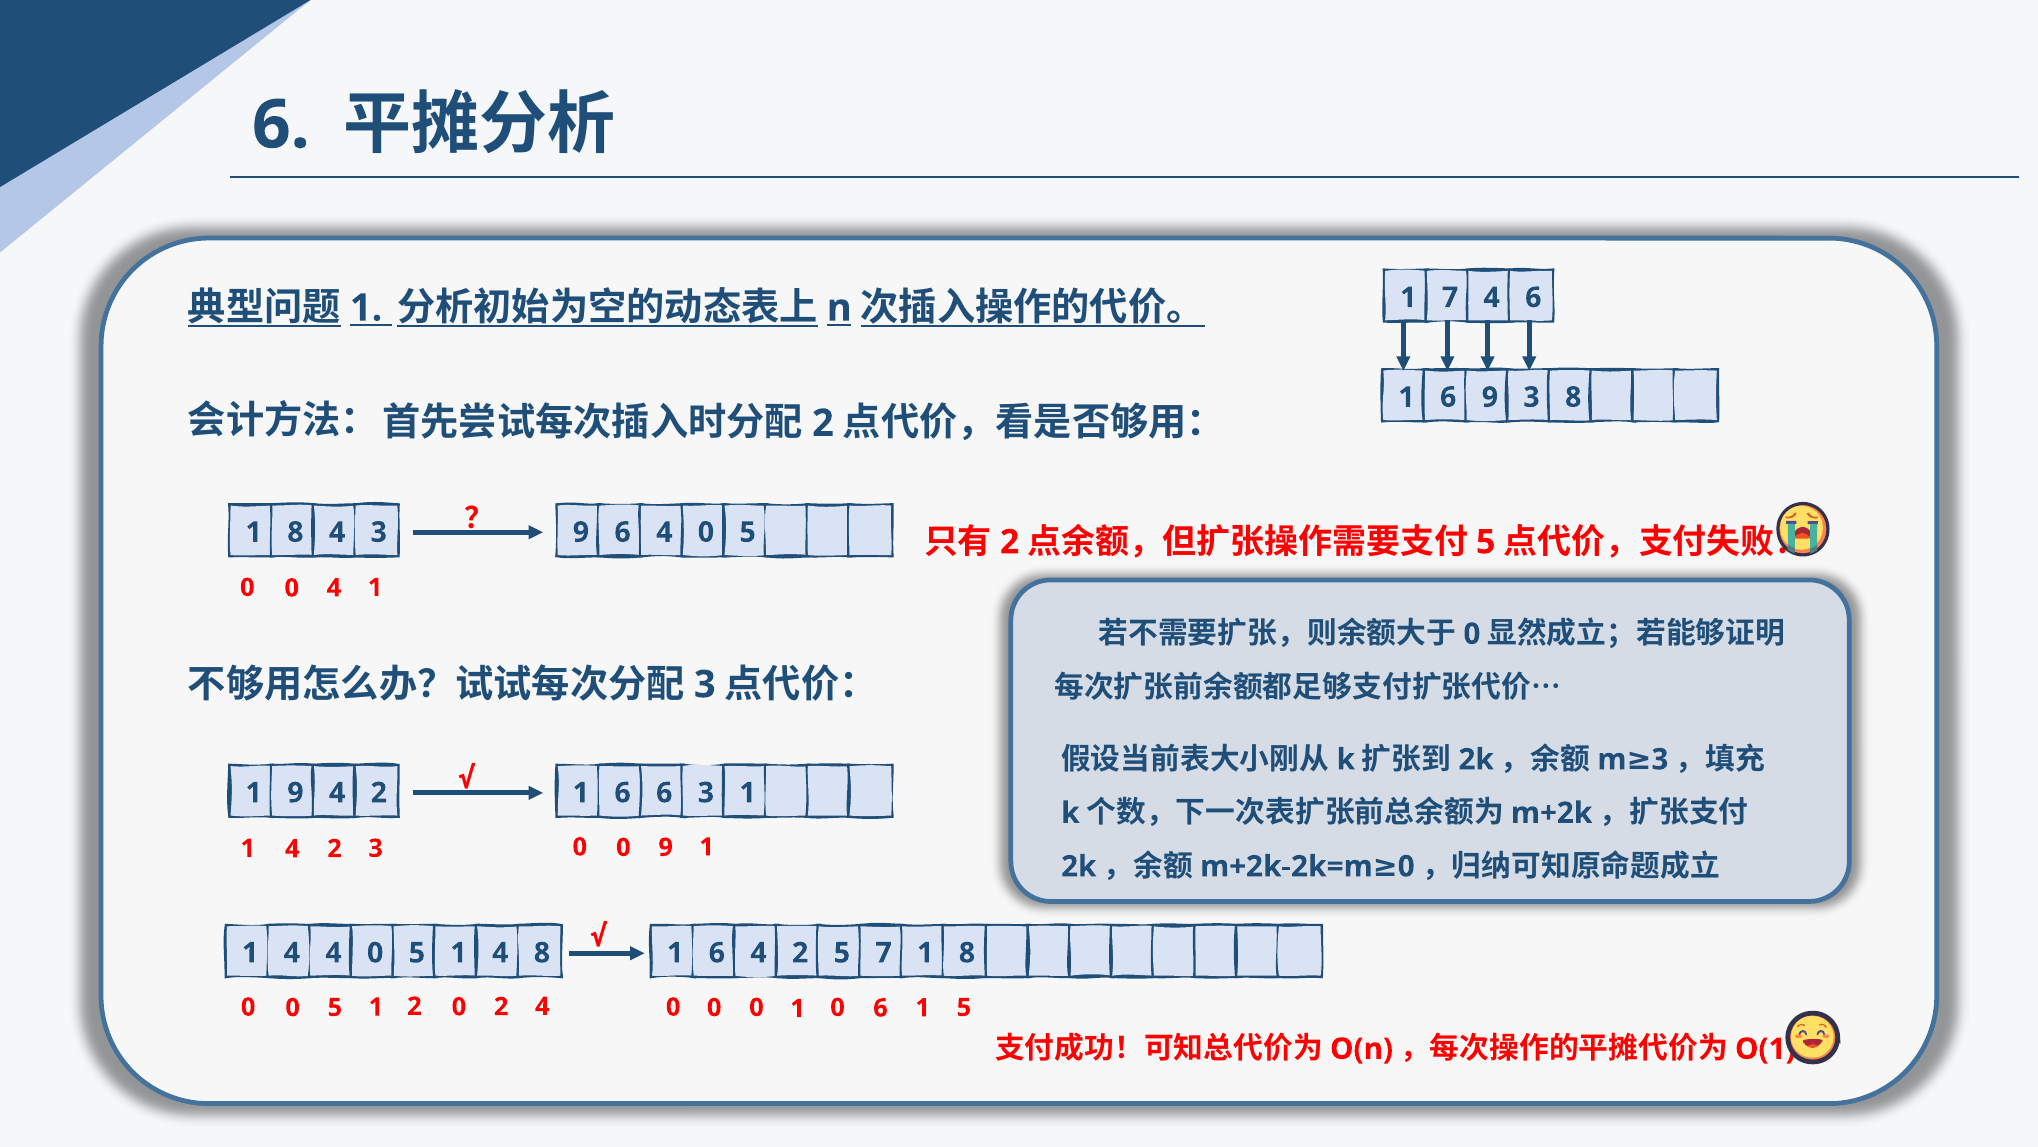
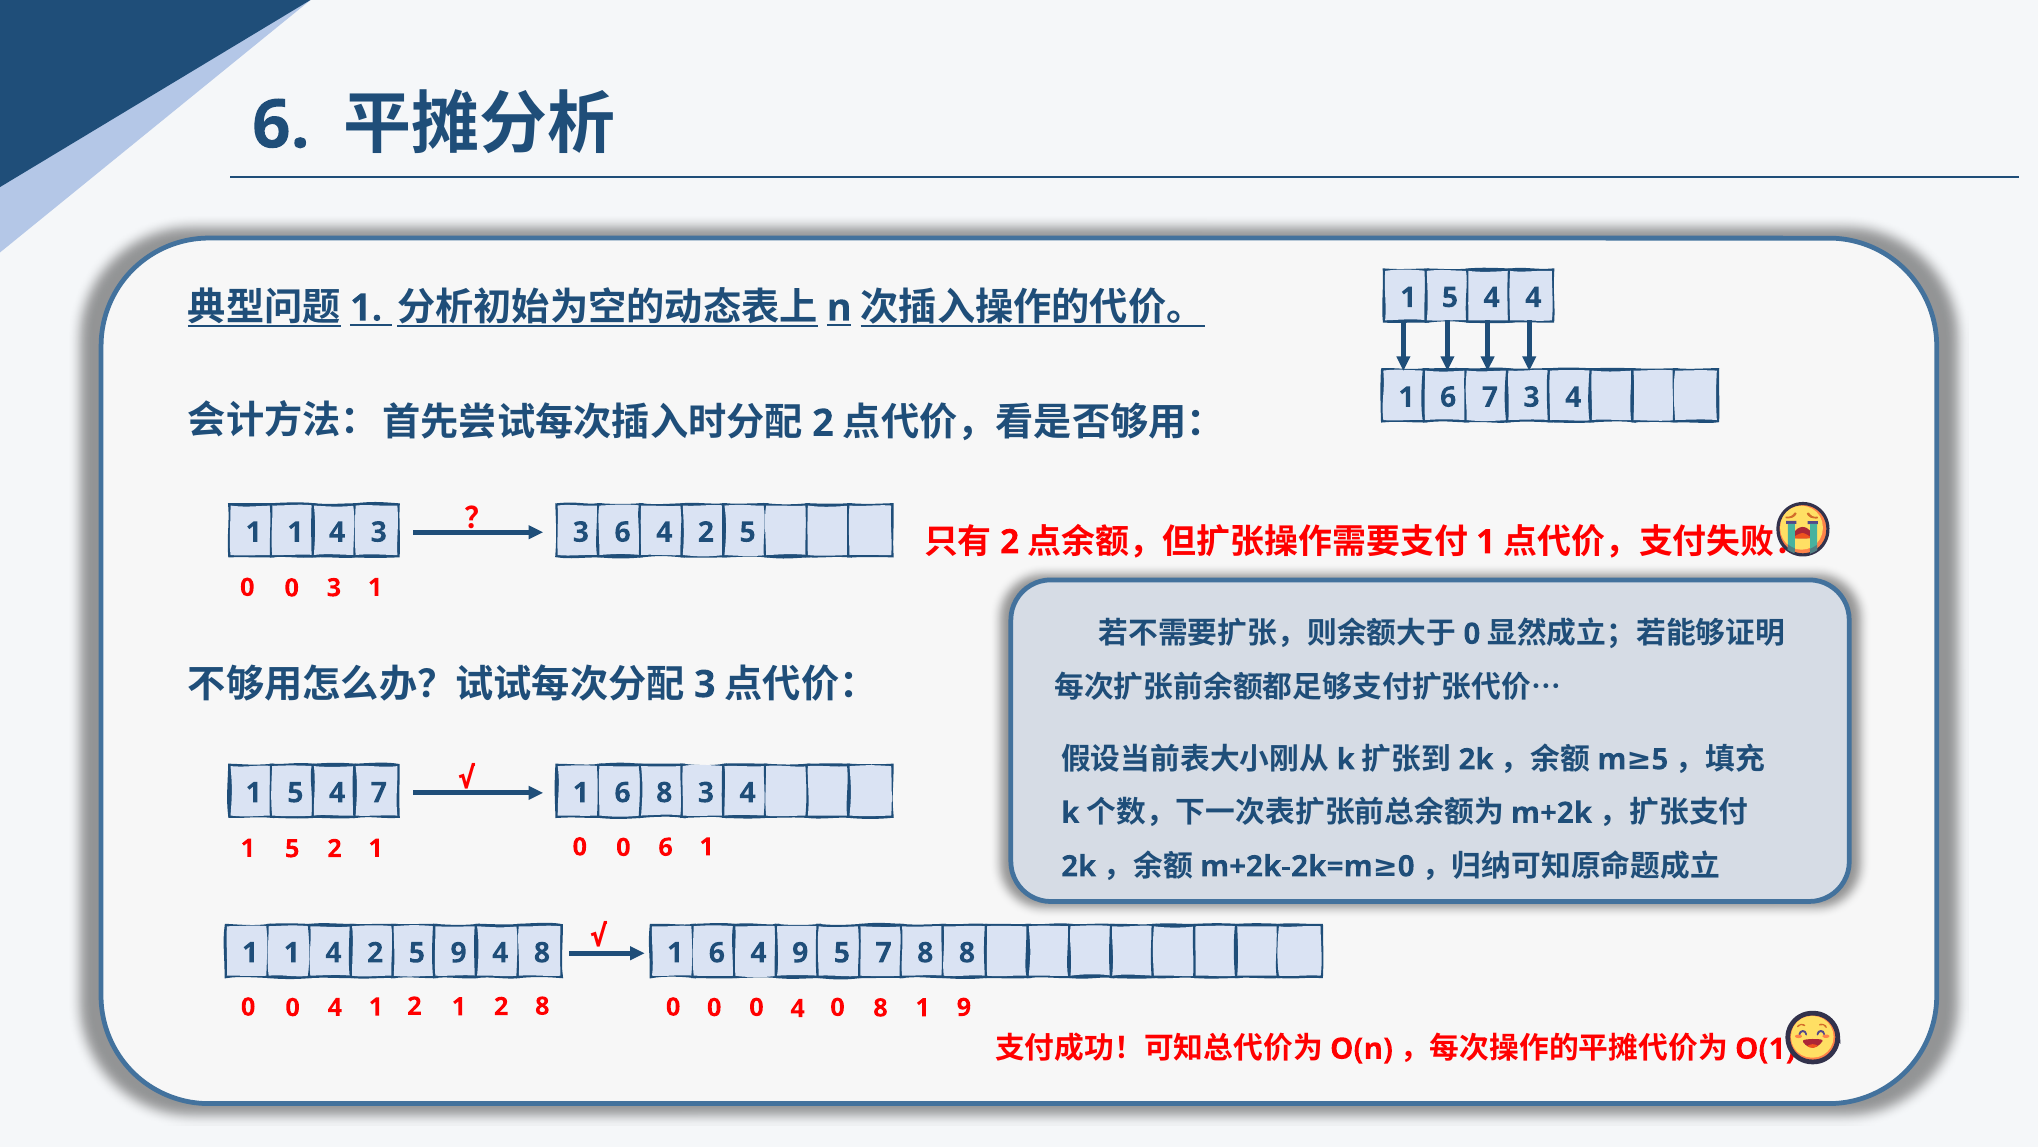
7: 7 -> 5 (1450, 297)
4 6: 6 -> 4 (1533, 297)
6 9: 9 -> 7 (1490, 397)
8: 8 -> 4 (1573, 397)
8: 8 -> 1 (295, 532)
3 9: 9 -> 3 (581, 532)
6 4 0: 0 -> 2 (706, 532)
5: 5 -> 1 (1486, 542)
0 4: 4 -> 3 (334, 588)
3: 3 -> 5 (1660, 759)
9: 9 -> 5 (295, 792)
2: 2 -> 7 (379, 792)
6 6: 6 -> 8 (664, 792)
1: 1 -> 4 (748, 792)
0 9: 9 -> 6 (666, 847)
4: 4 -> 5 (292, 848)
3: 3 -> 1 (376, 848)
4: 4 -> 1 (292, 952)
0: 0 -> 2 (375, 952)
1: 1 -> 9 (459, 952)
6 4 2: 2 -> 9 (800, 952)
7 1: 1 -> 8 (925, 952)
0: 0 -> 1 (459, 1006)
2 4: 4 -> 8 (542, 1006)
0 6: 6 -> 8 (881, 1008)
1 5: 5 -> 9 (964, 1007)
5: 5 -> 4 (335, 1007)
0 0 0 1: 1 -> 4 (798, 1008)
